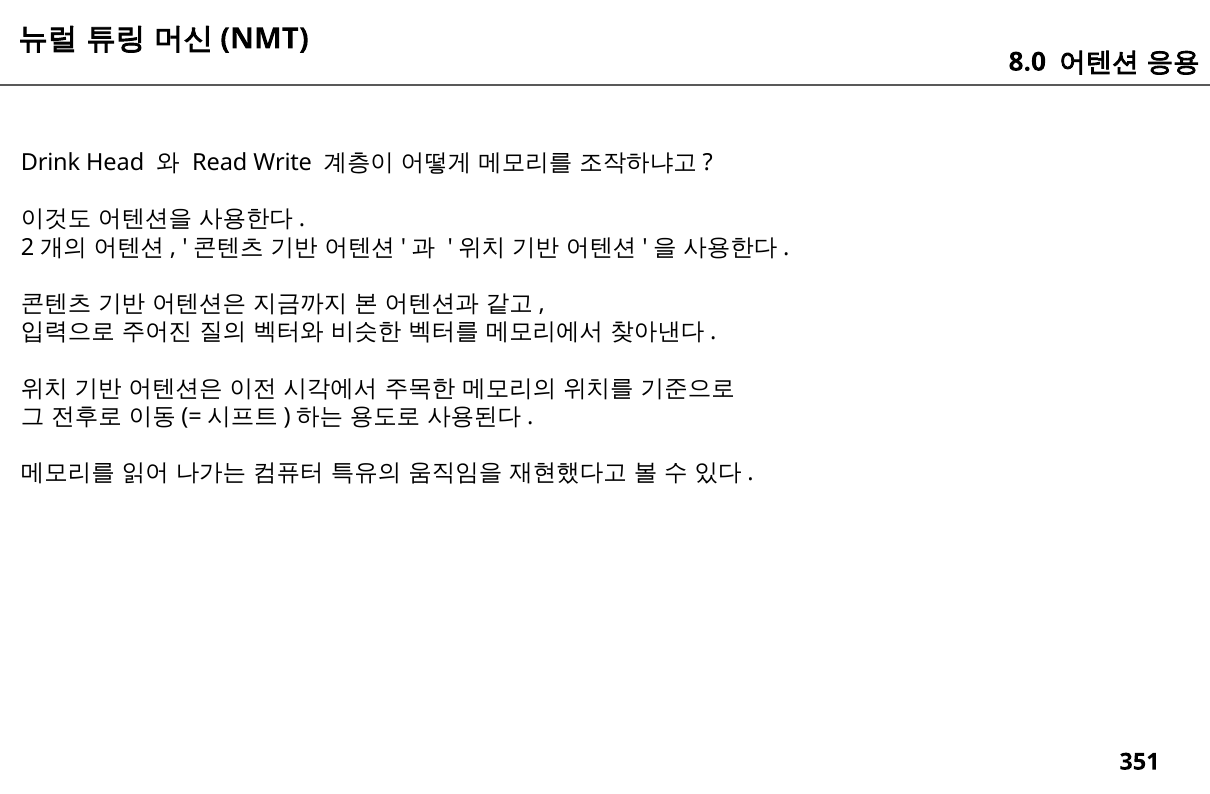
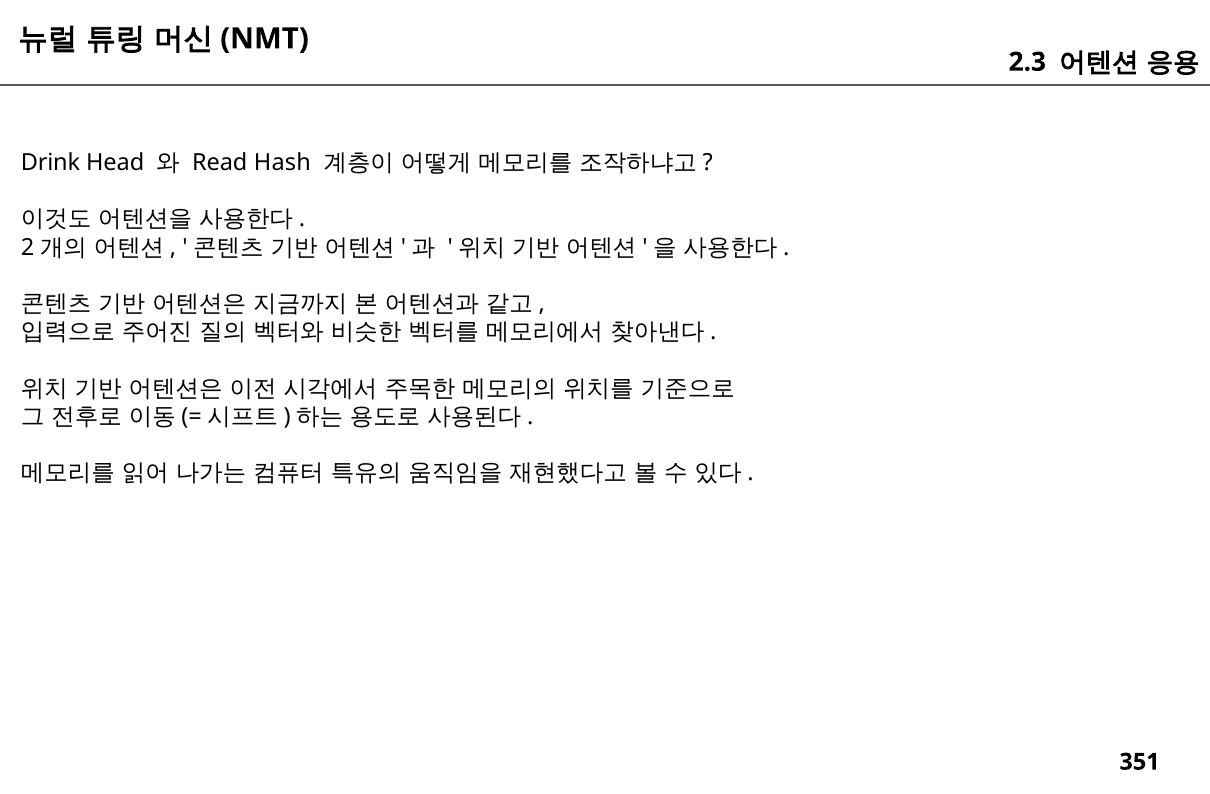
8.0: 8.0 -> 2.3 (1027, 62)
Write: Write -> Hash (282, 163)
